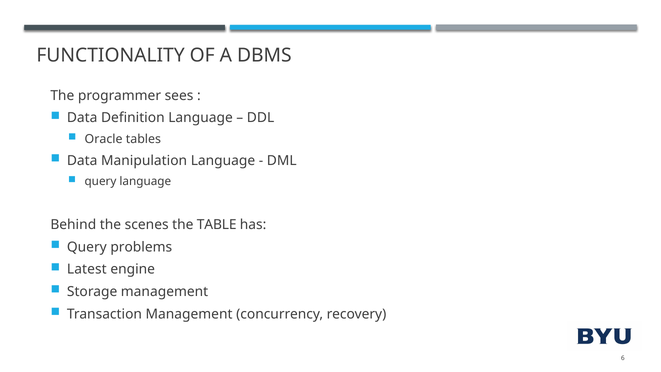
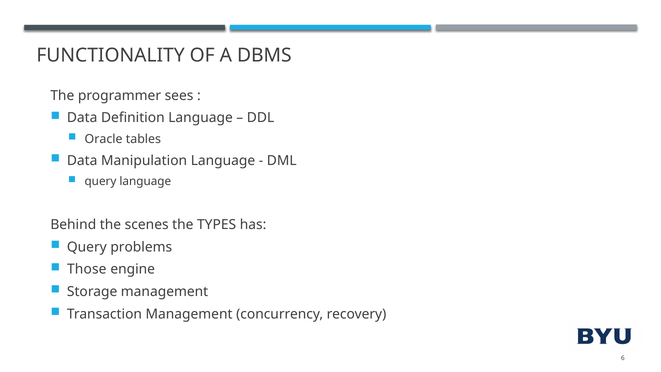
TABLE: TABLE -> TYPES (217, 225)
Latest: Latest -> Those (87, 269)
